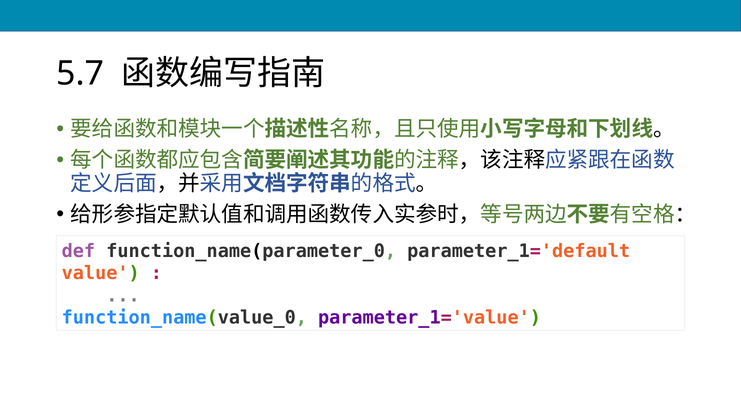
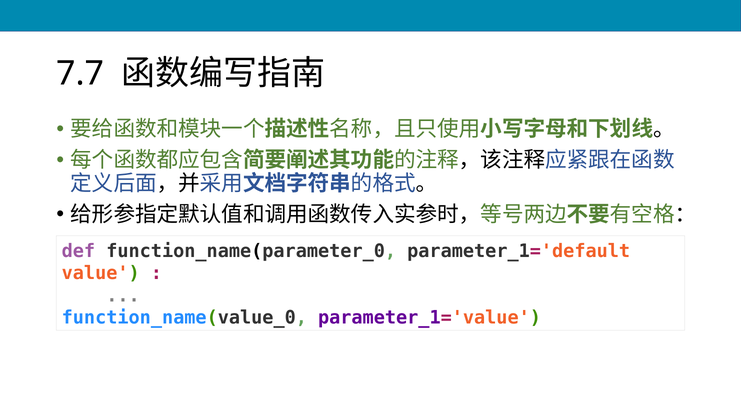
5.7: 5.7 -> 7.7 (80, 73)
